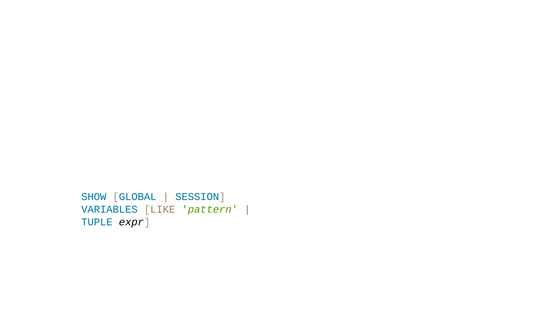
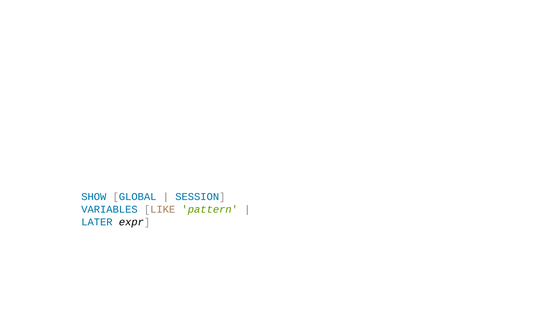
TUPLE: TUPLE -> LATER (97, 222)
